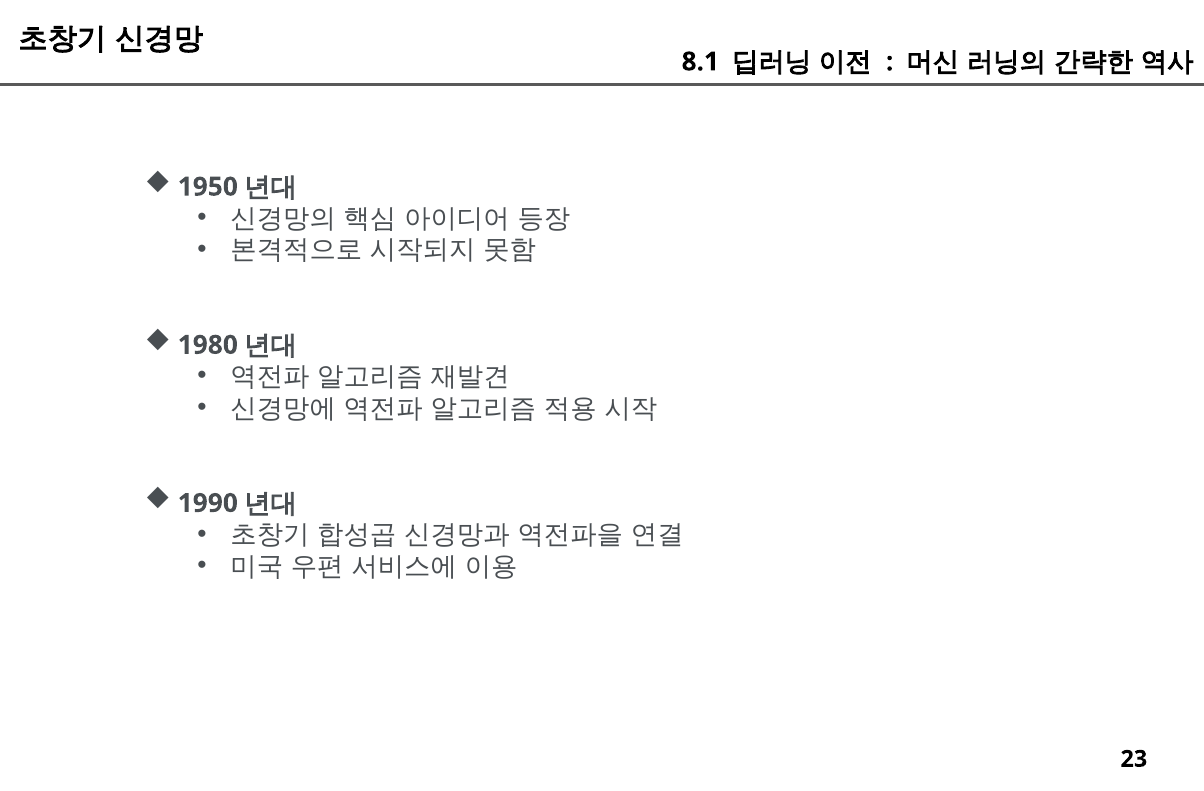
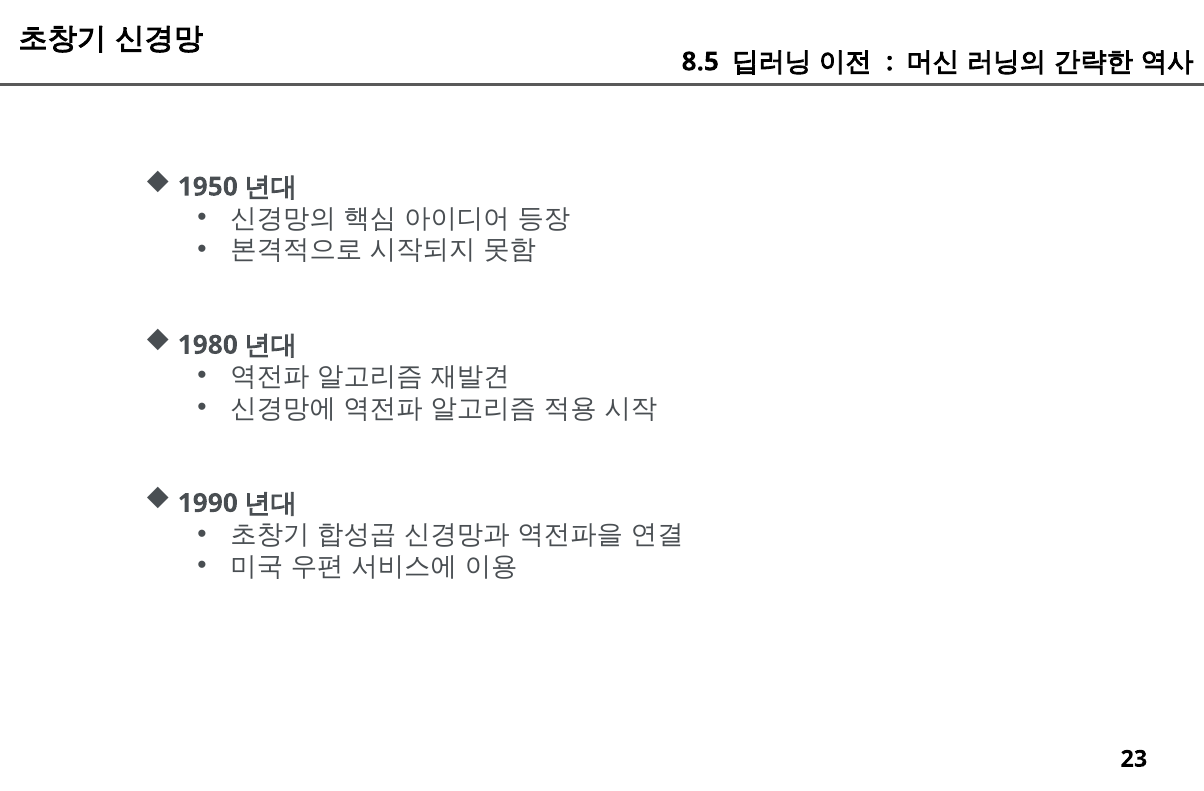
8.1: 8.1 -> 8.5 (700, 62)
